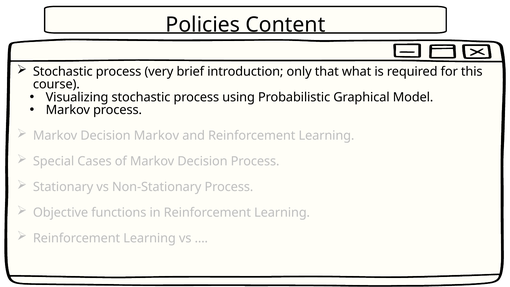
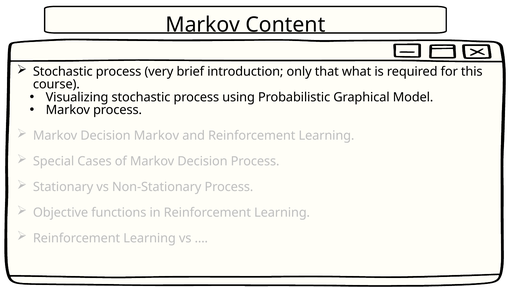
Policies: Policies -> Markov (203, 25)
